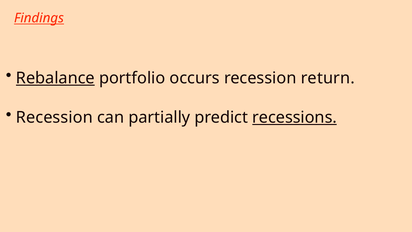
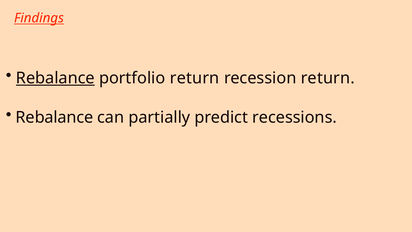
portfolio occurs: occurs -> return (195, 78)
Recession: Recession -> Rebalance (54, 117)
recessions underline: present -> none (295, 117)
